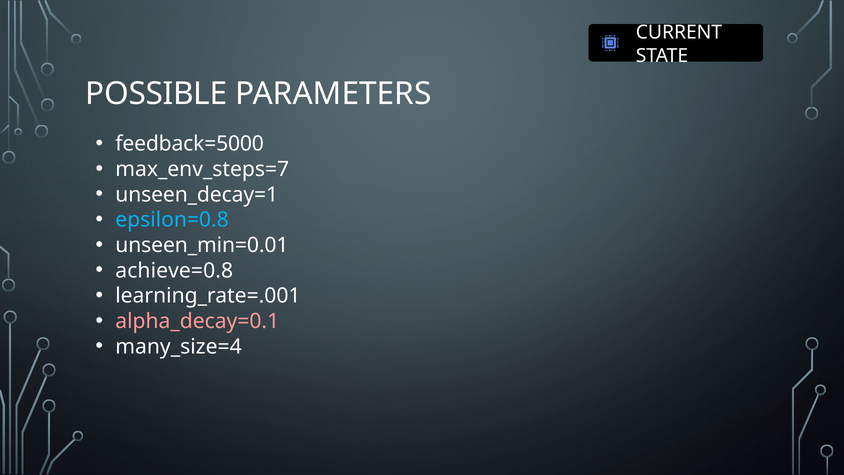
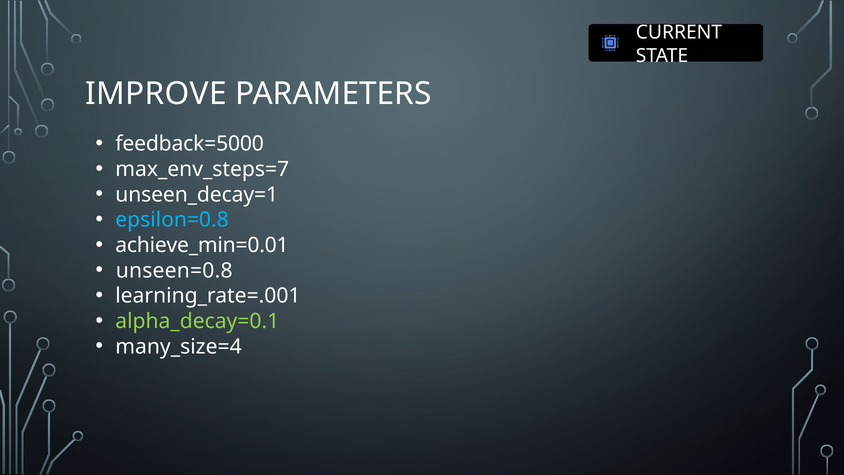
POSSIBLE: POSSIBLE -> IMPROVE (156, 94)
unseen_min=0.01: unseen_min=0.01 -> achieve_min=0.01 (202, 245)
achieve=0.8: achieve=0.8 -> unseen=0.8 (174, 270)
alpha_decay=0.1 colour: pink -> light green (197, 321)
